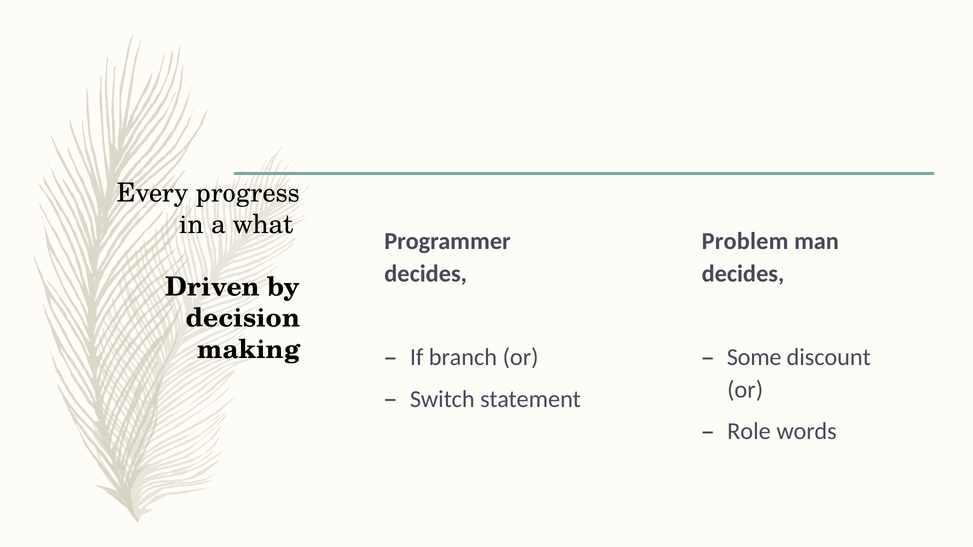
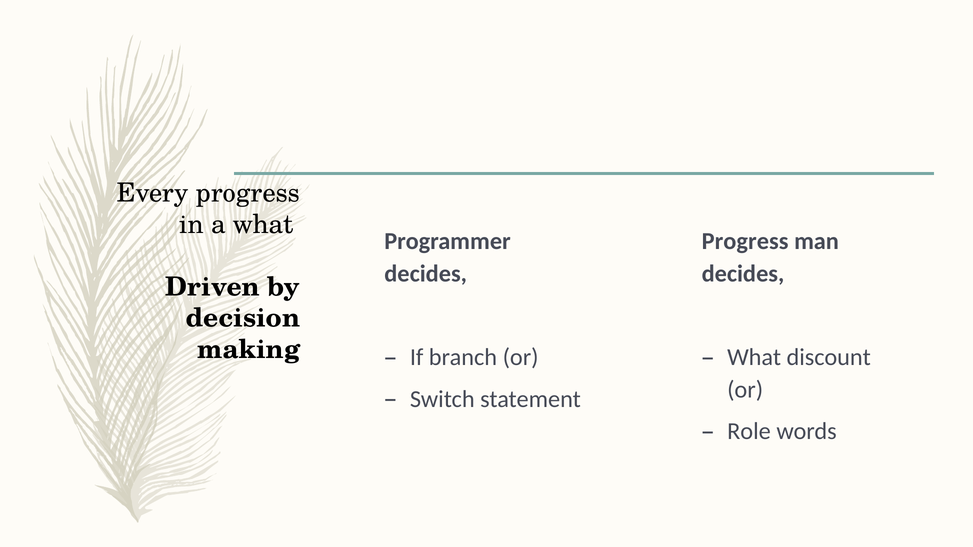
Problem: Problem -> Progress (745, 241)
Some: Some -> What (754, 357)
